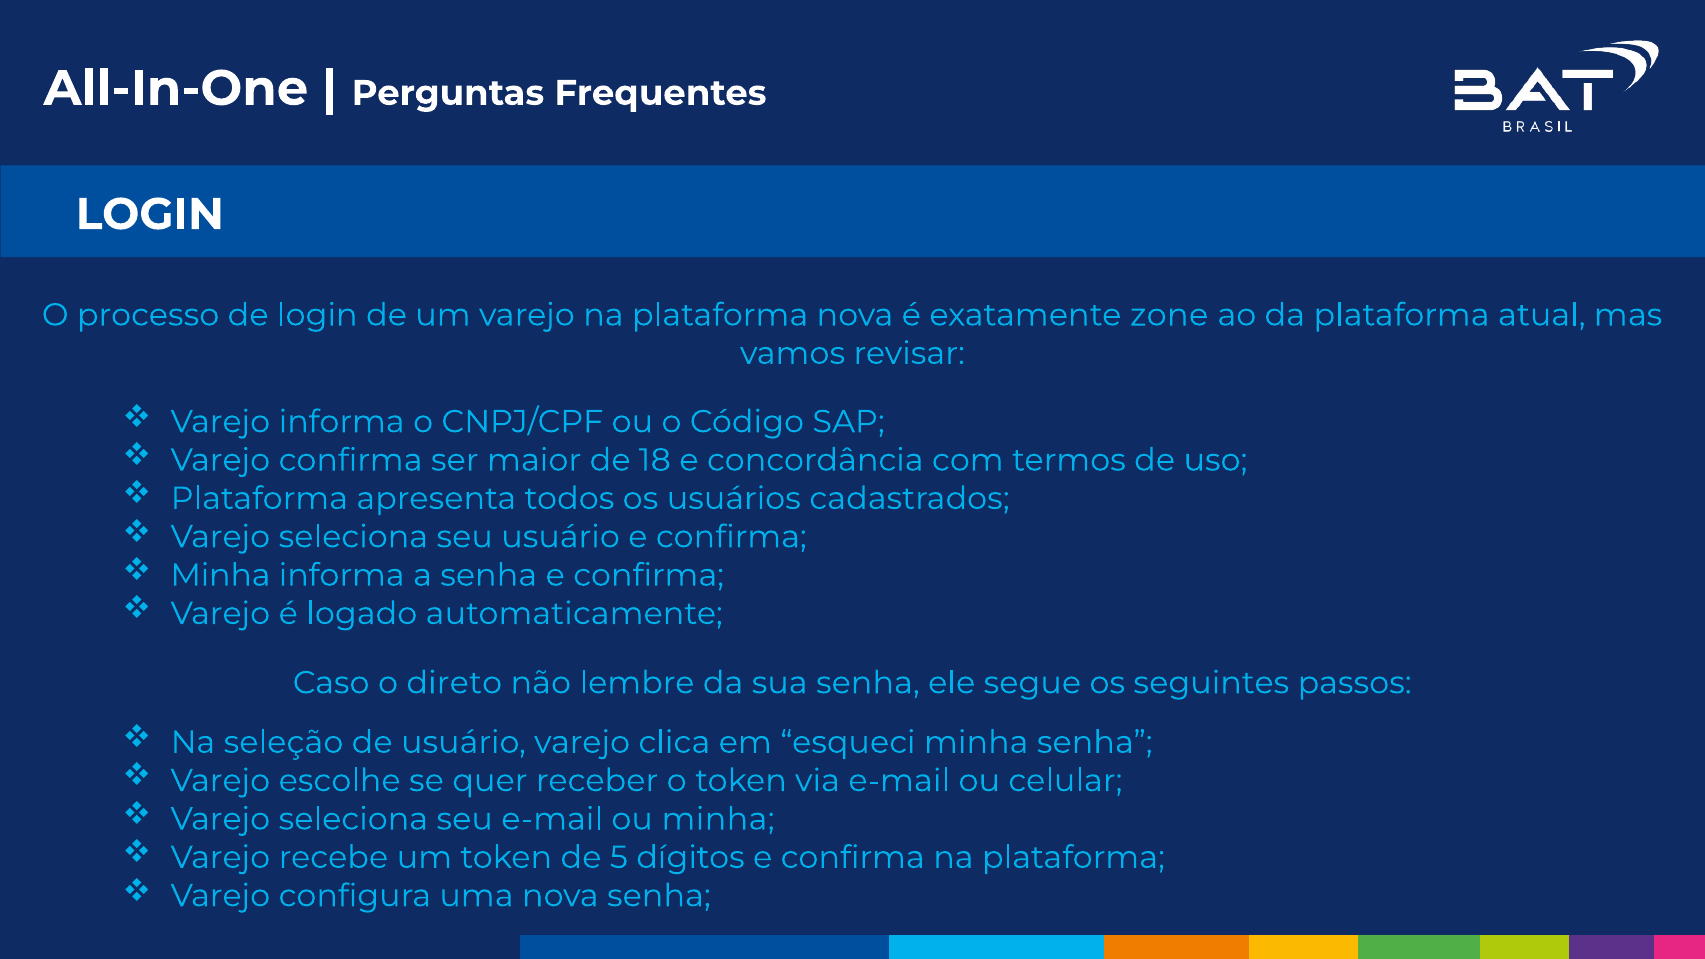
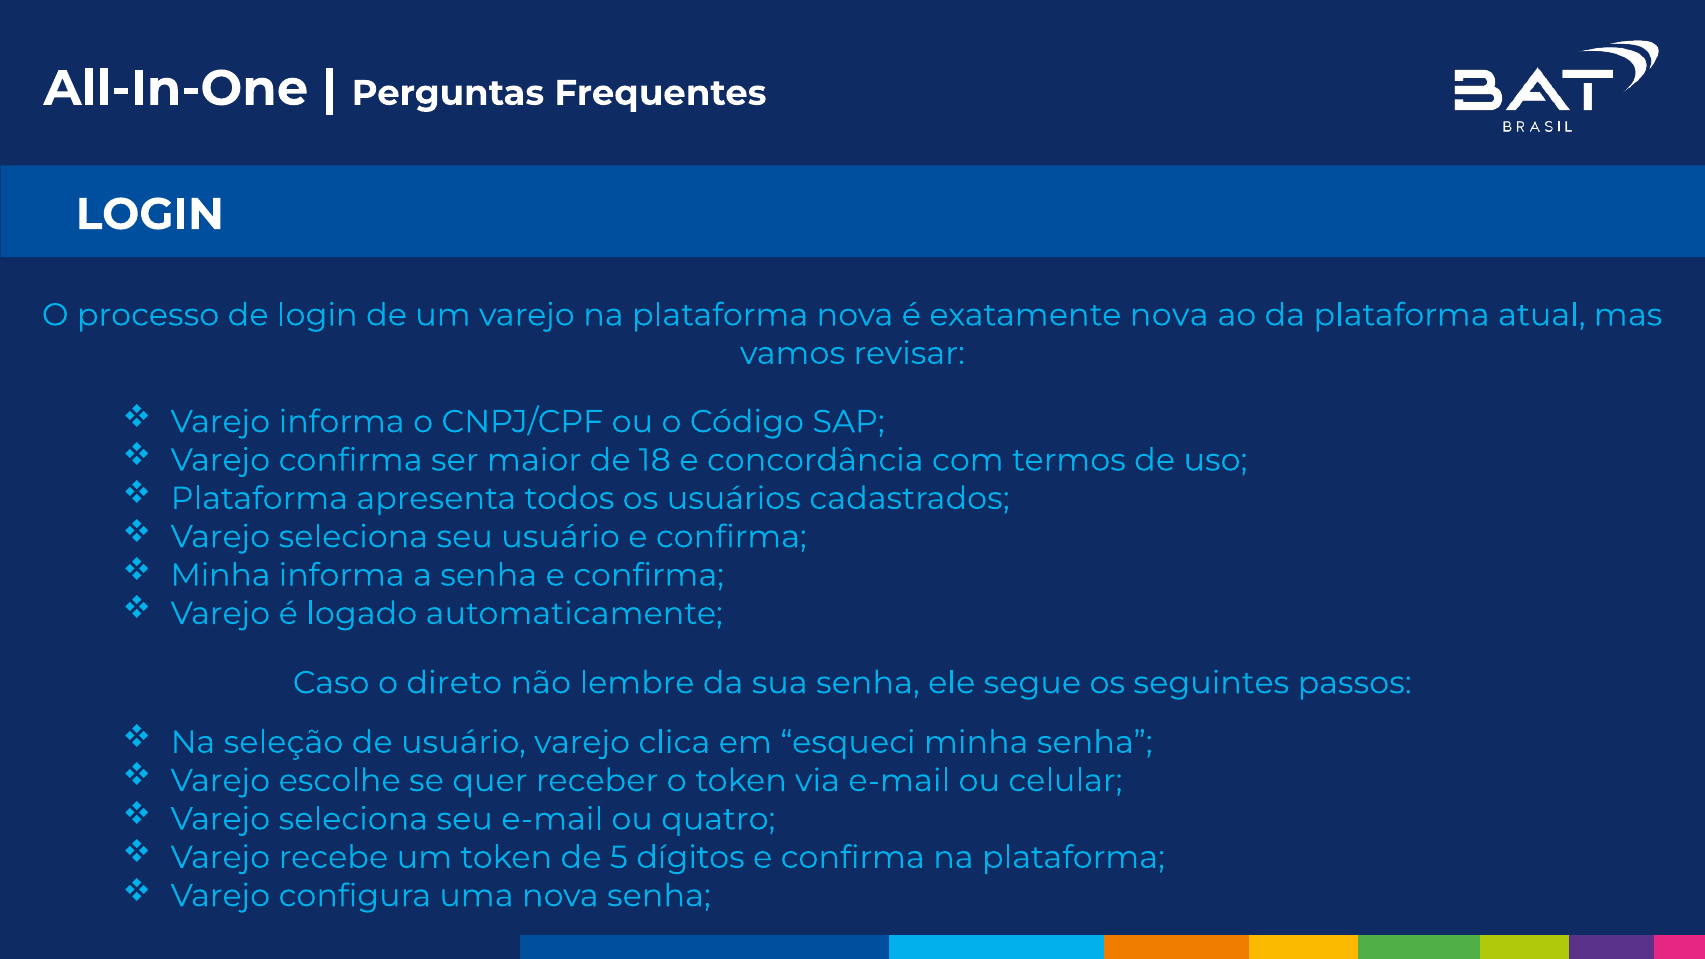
exatamente zone: zone -> nova (1169, 315)
ou minha: minha -> quatro (718, 819)
